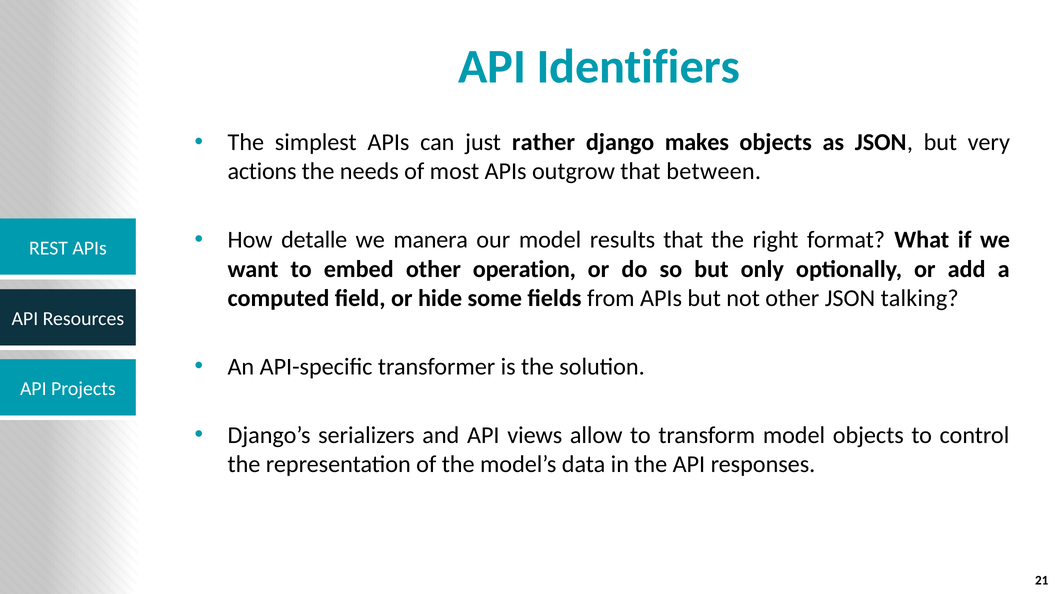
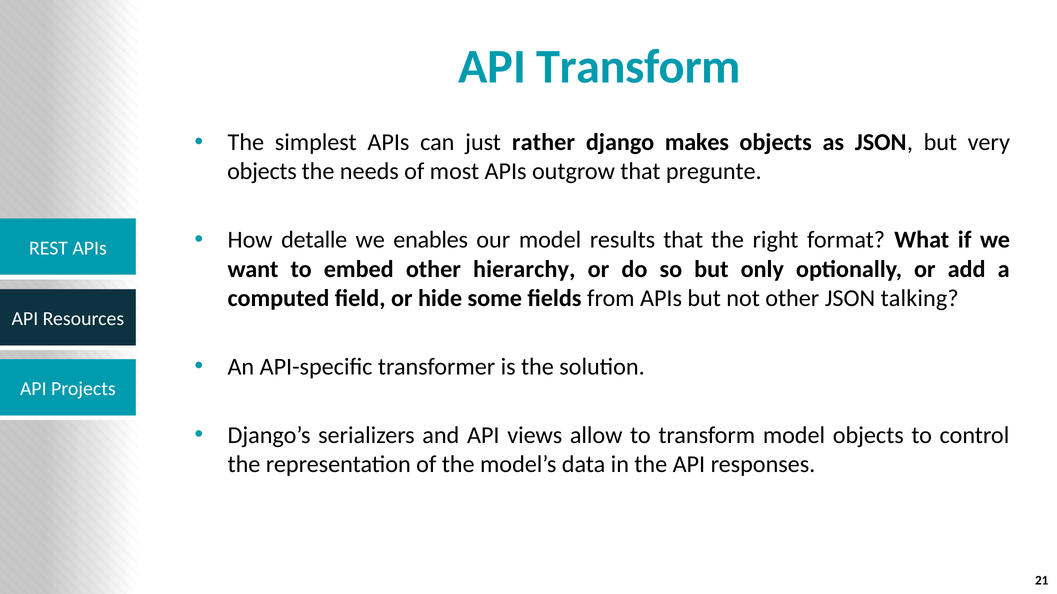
API Identifiers: Identifiers -> Transform (638, 67)
actions: actions -> objects (262, 172)
between: between -> pregunte (714, 172)
manera: manera -> enables (431, 240)
operation: operation -> hierarchy (524, 269)
